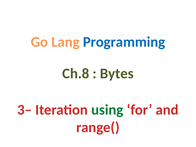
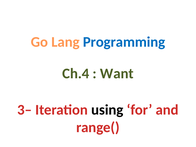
Ch.8: Ch.8 -> Ch.4 (76, 73)
Bytes: Bytes -> Want (117, 73)
using colour: green -> black (107, 110)
